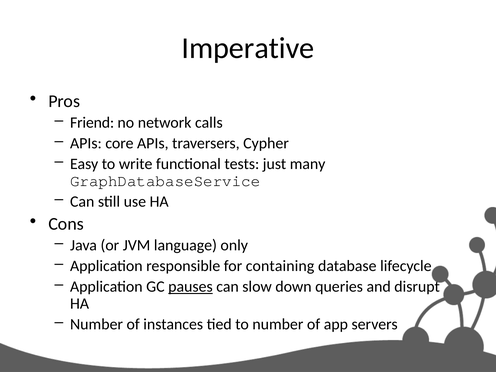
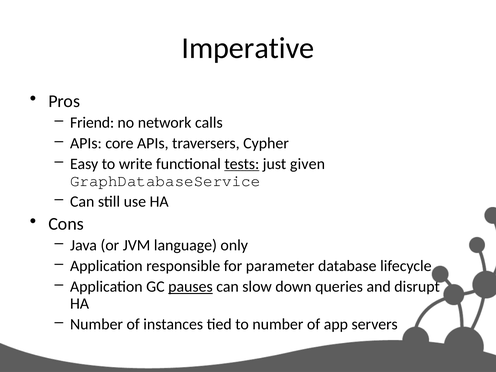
tests underline: none -> present (242, 164)
many: many -> given (307, 164)
containing: containing -> parameter (280, 266)
